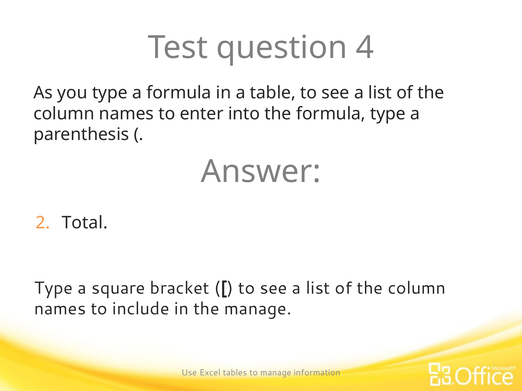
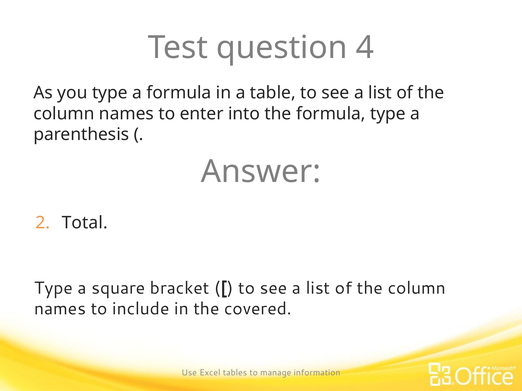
the manage: manage -> covered (258, 309)
